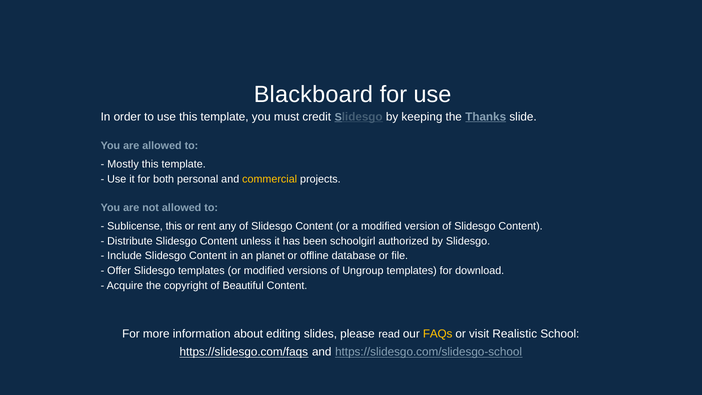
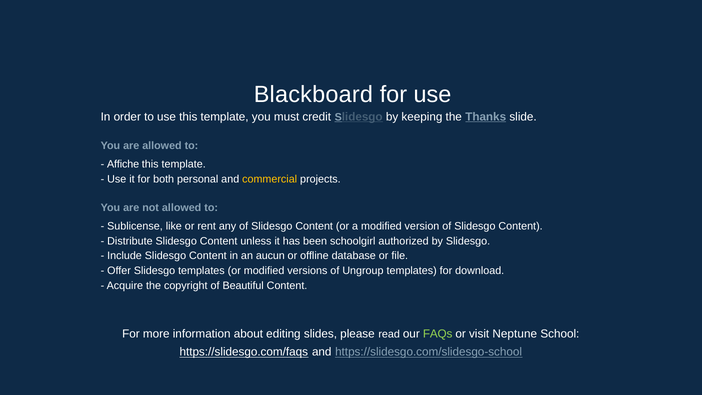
Mostly: Mostly -> Affiche (123, 164)
Sublicense this: this -> like (174, 226)
planet: planet -> aucun (270, 256)
FAQs colour: yellow -> light green (438, 334)
Realistic: Realistic -> Neptune (515, 334)
